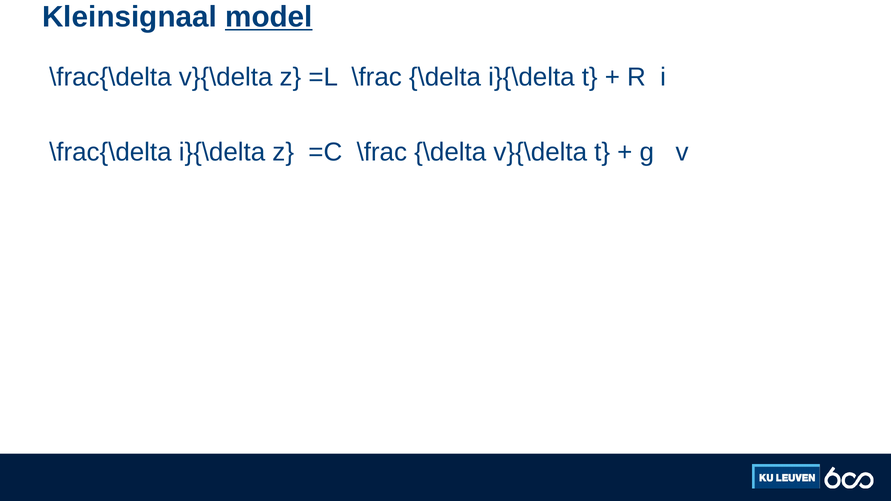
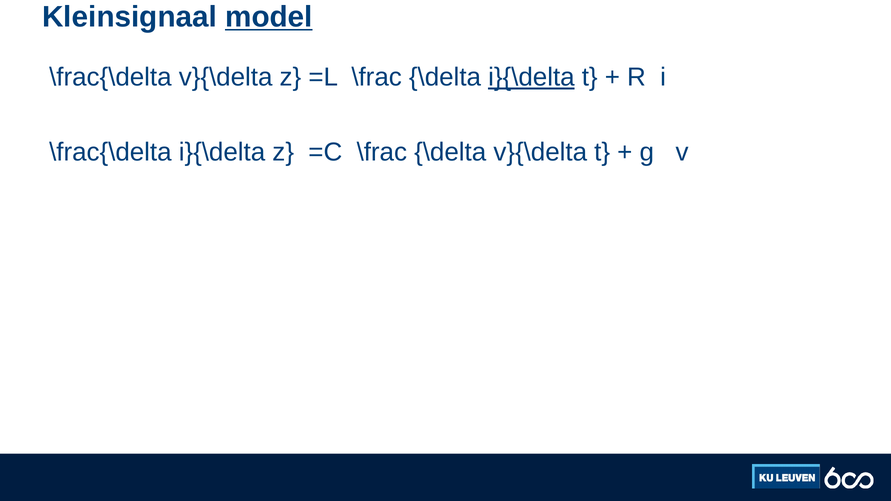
i}{\delta underline: none -> present (531, 77)
